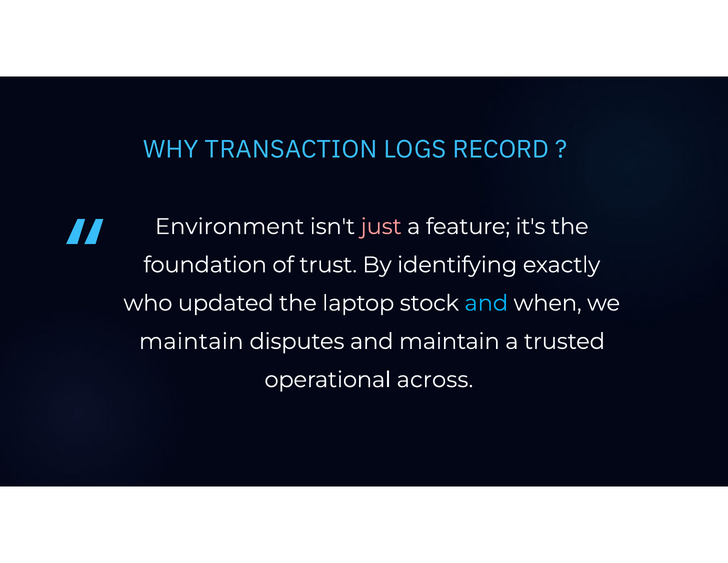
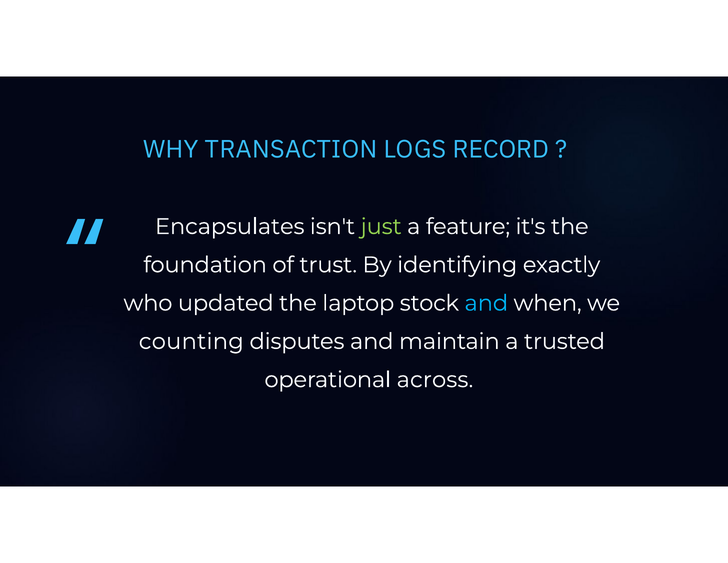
Environment: Environment -> Encapsulates (230, 226)
just colour: pink -> light green (381, 226)
maintain: maintain -> counting (191, 341)
